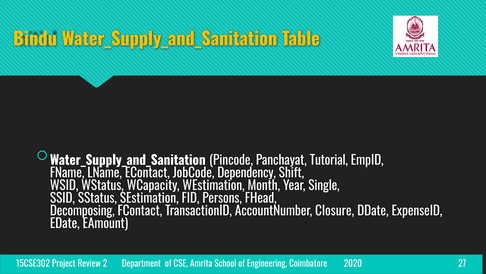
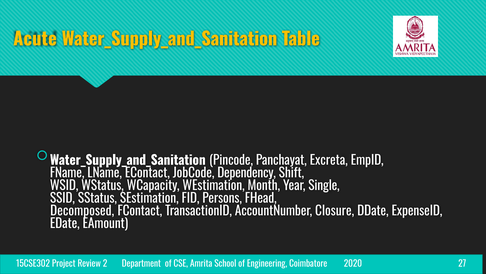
Bindu: Bindu -> Acute (35, 39)
Tutorial: Tutorial -> Excreta (329, 160)
Decomposing: Decomposing -> Decomposed (82, 211)
